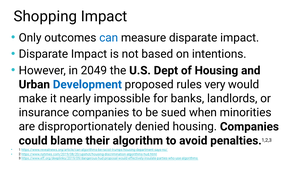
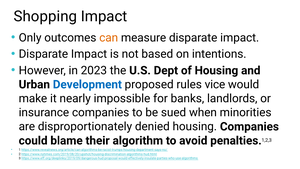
can colour: blue -> orange (109, 38)
2049: 2049 -> 2023 (94, 70)
very: very -> vice (215, 84)
